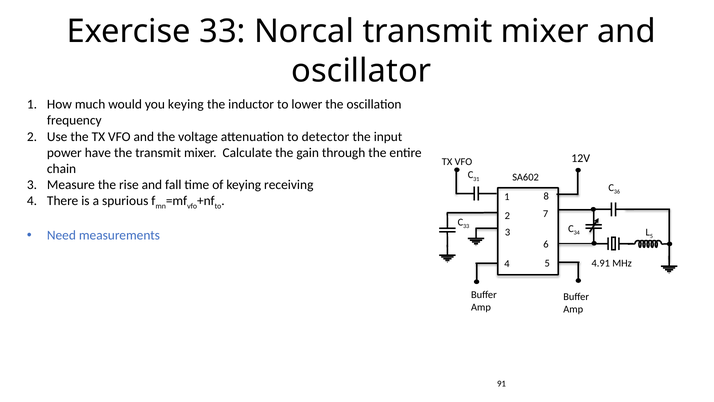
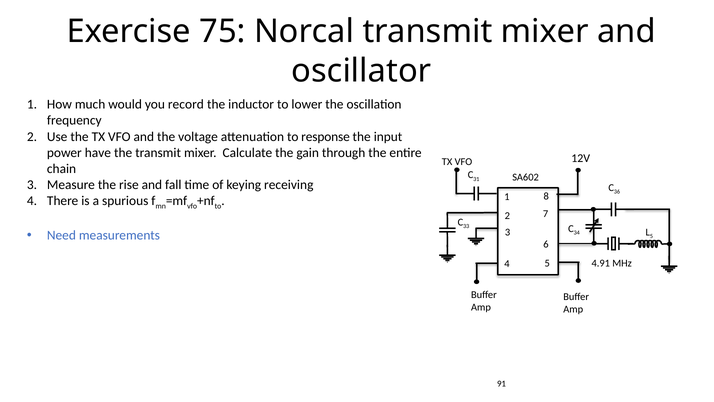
Exercise 33: 33 -> 75 (223, 31)
you keying: keying -> record (186, 104)
detector: detector -> response (326, 137)
